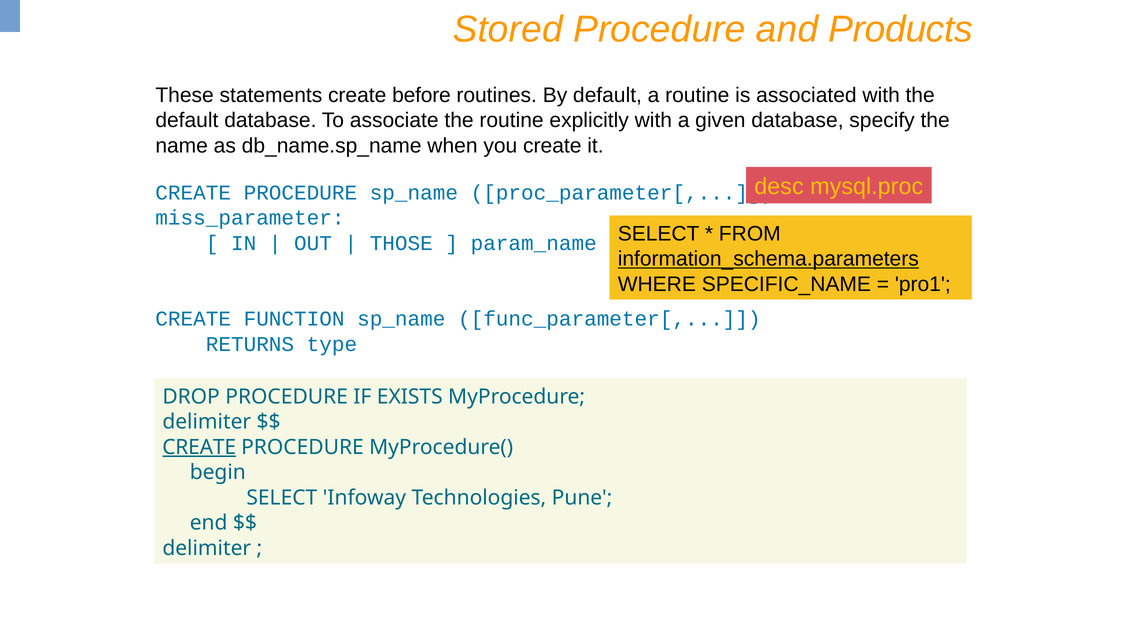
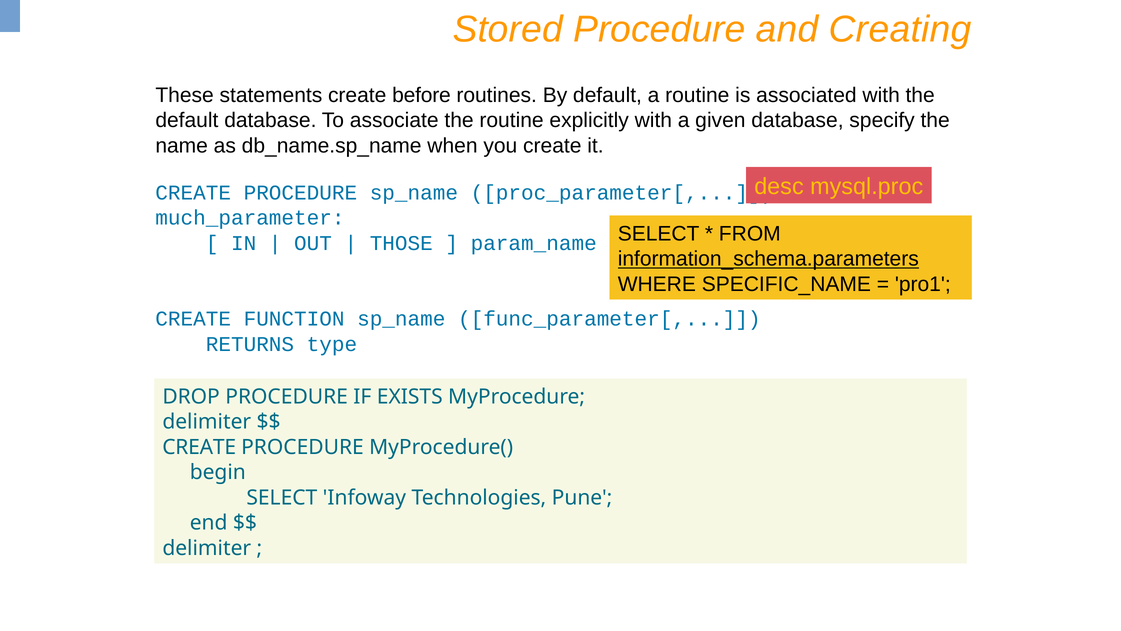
Products: Products -> Creating (900, 29)
miss_parameter: miss_parameter -> much_parameter (250, 218)
CREATE underline: present -> none (199, 447)
